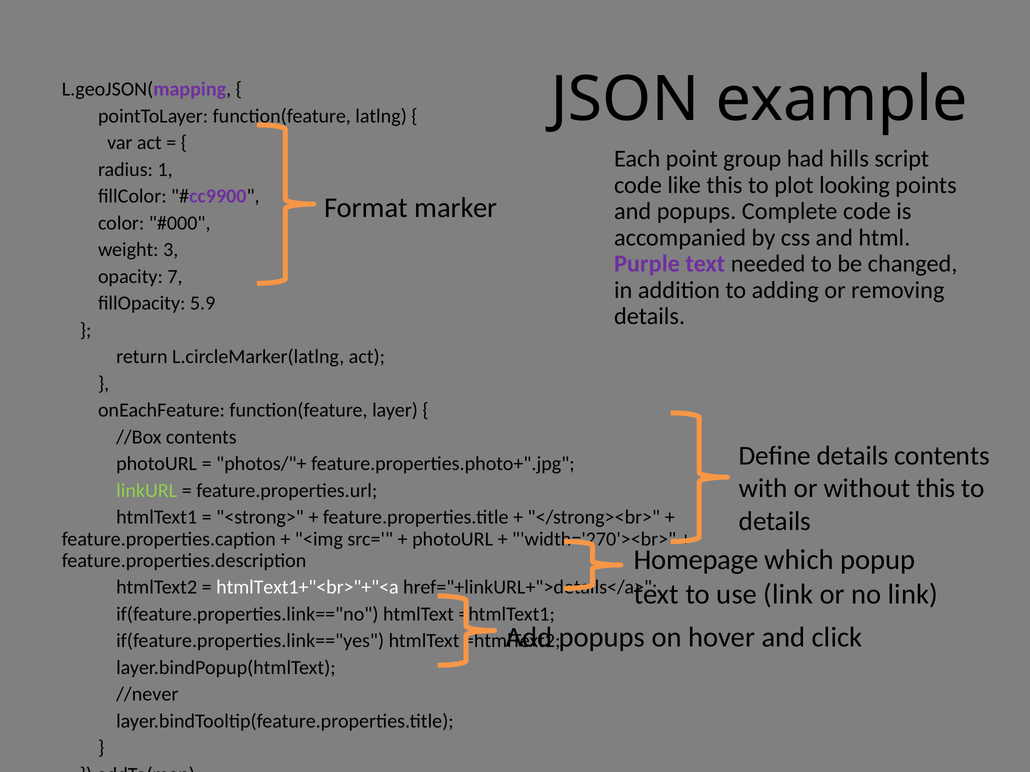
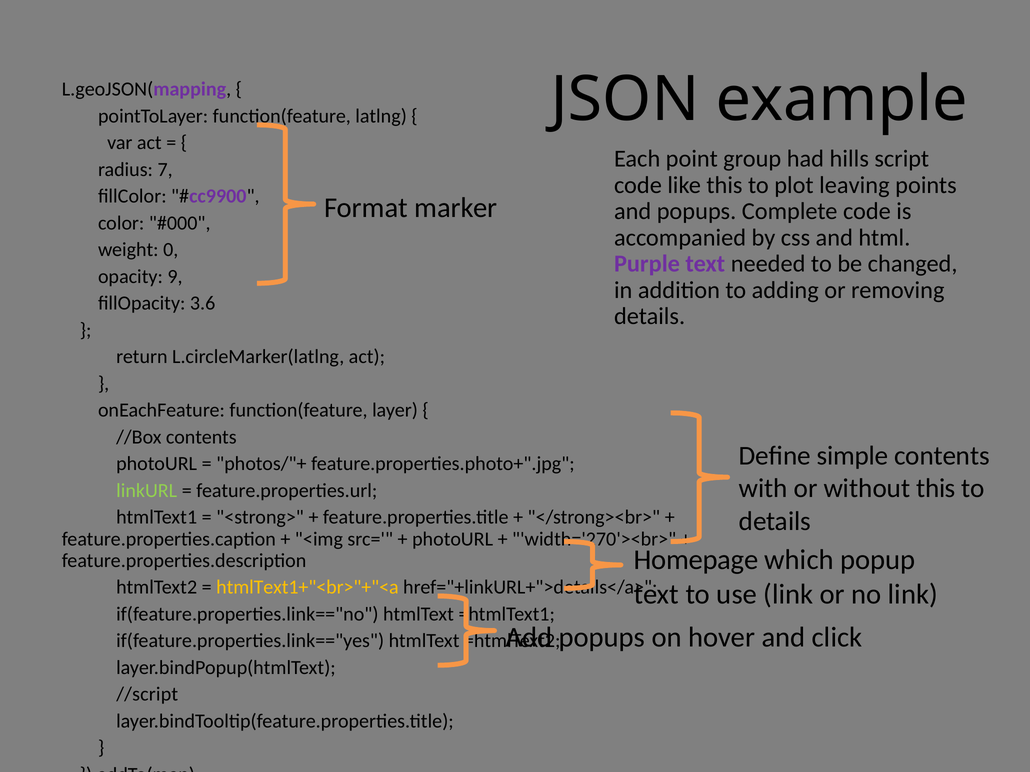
1: 1 -> 7 (165, 170)
looking: looking -> leaving (854, 185)
3: 3 -> 0 (171, 250)
7: 7 -> 9 (175, 277)
5.9: 5.9 -> 3.6 (203, 303)
Define details: details -> simple (853, 456)
htmlText1+"<br>"+"<a colour: white -> yellow (307, 588)
//never: //never -> //script (147, 695)
